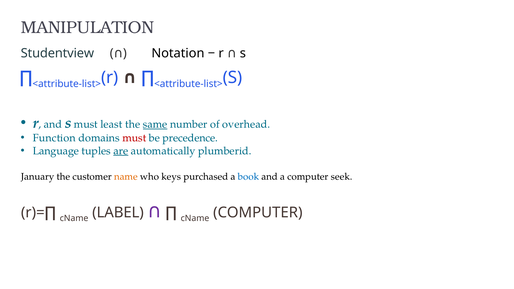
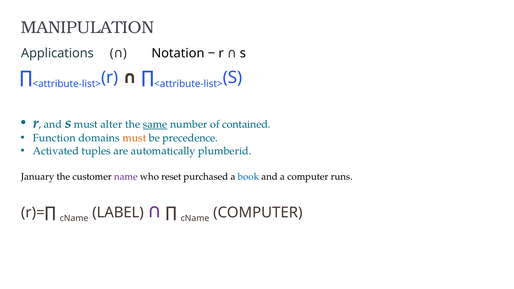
Studentview: Studentview -> Applications (57, 53)
least: least -> alter (111, 124)
overhead: overhead -> contained (246, 124)
must colour: red -> orange (134, 138)
Language: Language -> Activated (56, 151)
are underline: present -> none (121, 151)
name colour: orange -> purple (126, 177)
keys: keys -> reset (171, 177)
seek: seek -> runs (342, 177)
